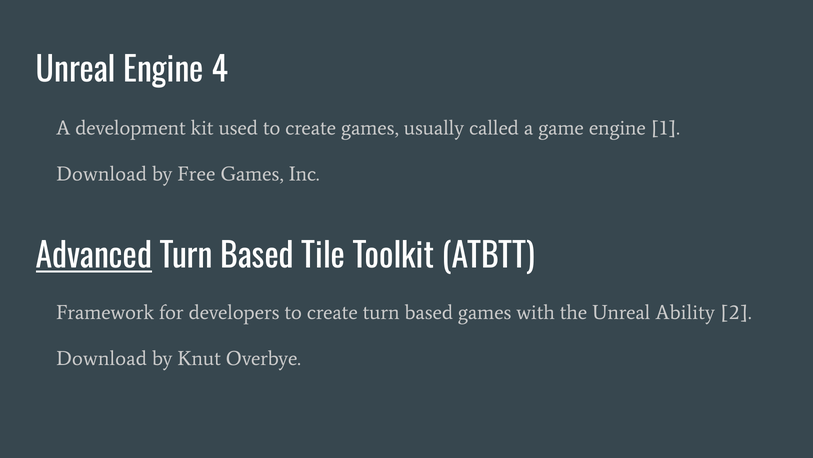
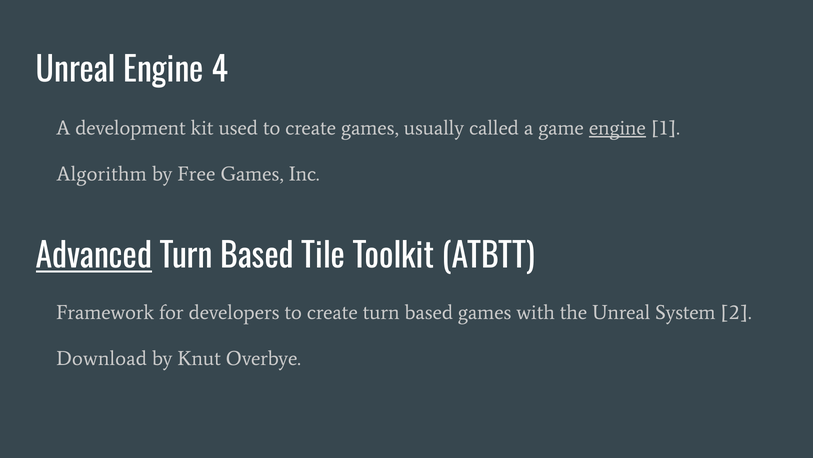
engine underline: none -> present (617, 128)
Download: Download -> Algorithm (102, 174)
Ability: Ability -> System (685, 312)
